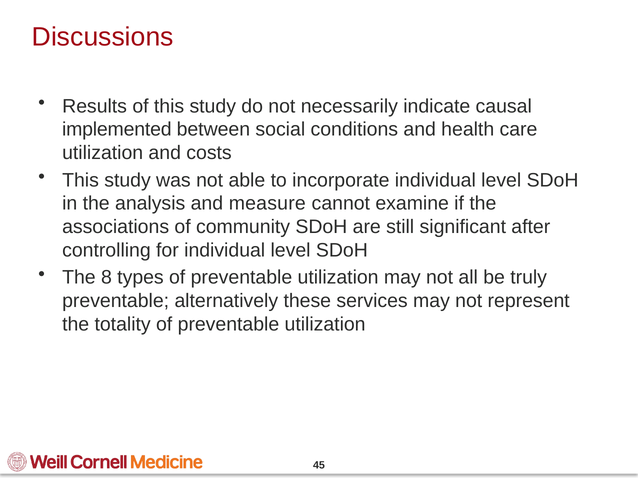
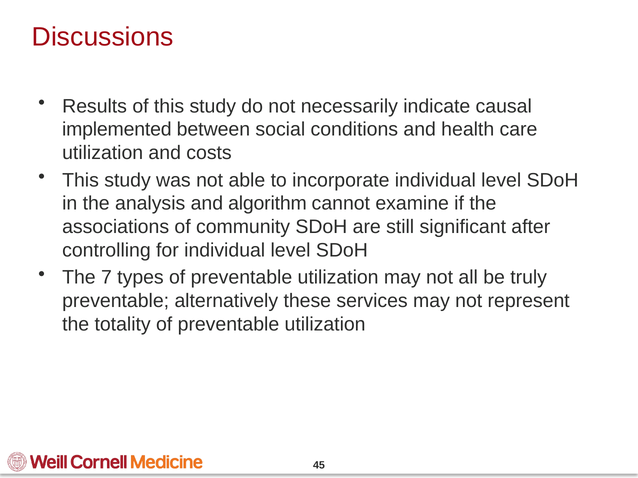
measure: measure -> algorithm (267, 204)
8: 8 -> 7 (107, 278)
